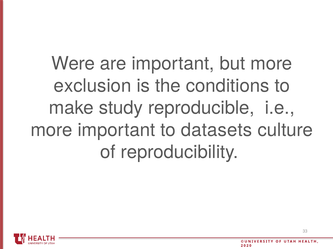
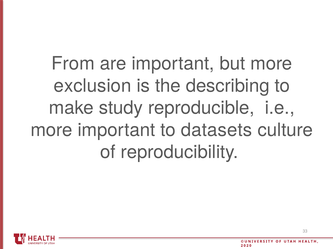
Were: Were -> From (73, 64)
conditions: conditions -> describing (228, 86)
